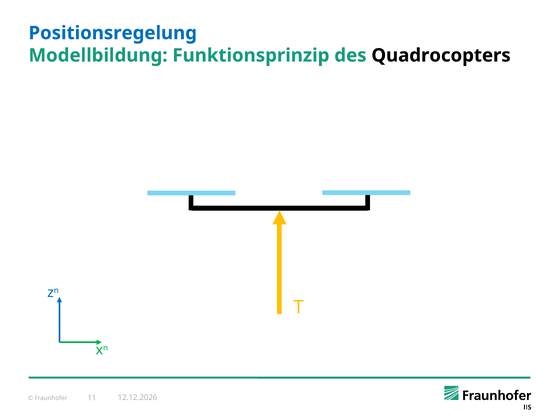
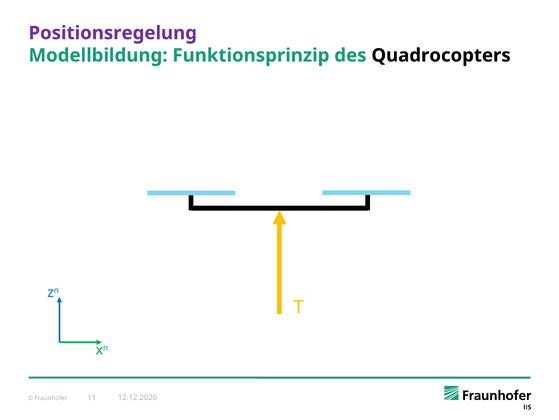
Positionsregelung colour: blue -> purple (113, 33)
